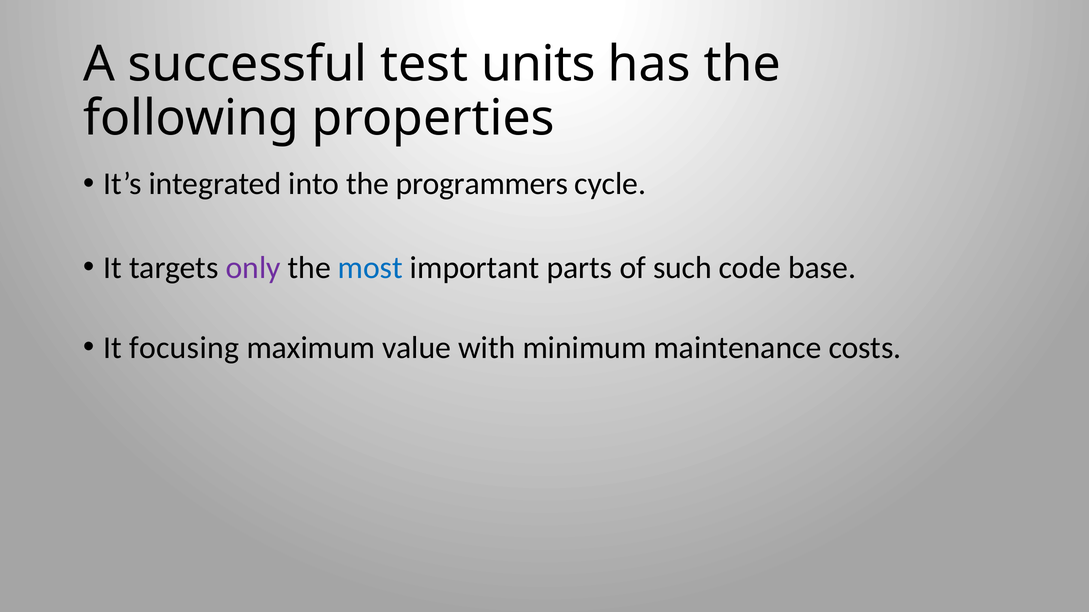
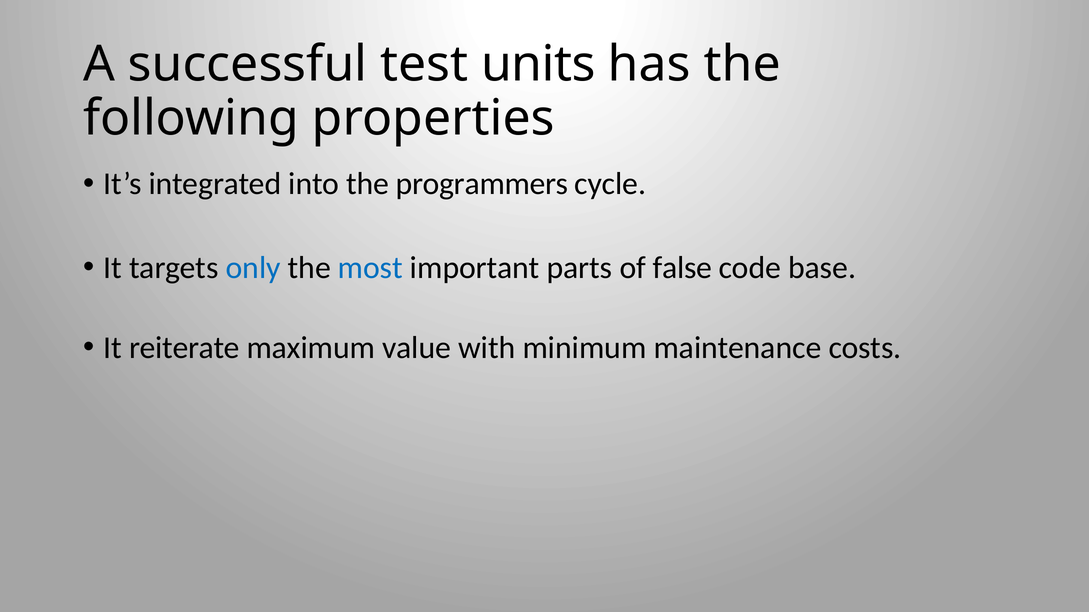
only colour: purple -> blue (253, 268)
such: such -> false (683, 268)
focusing: focusing -> reiterate (184, 348)
